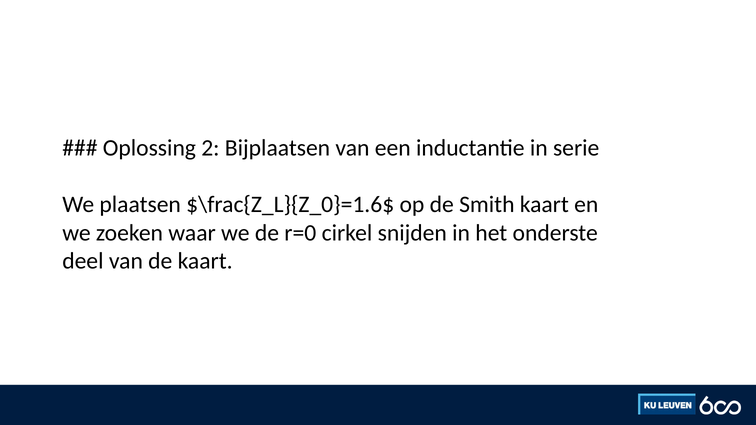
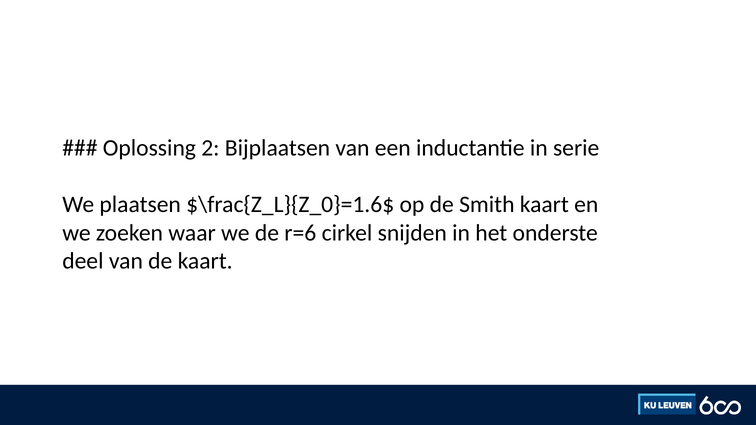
r=0: r=0 -> r=6 (300, 233)
